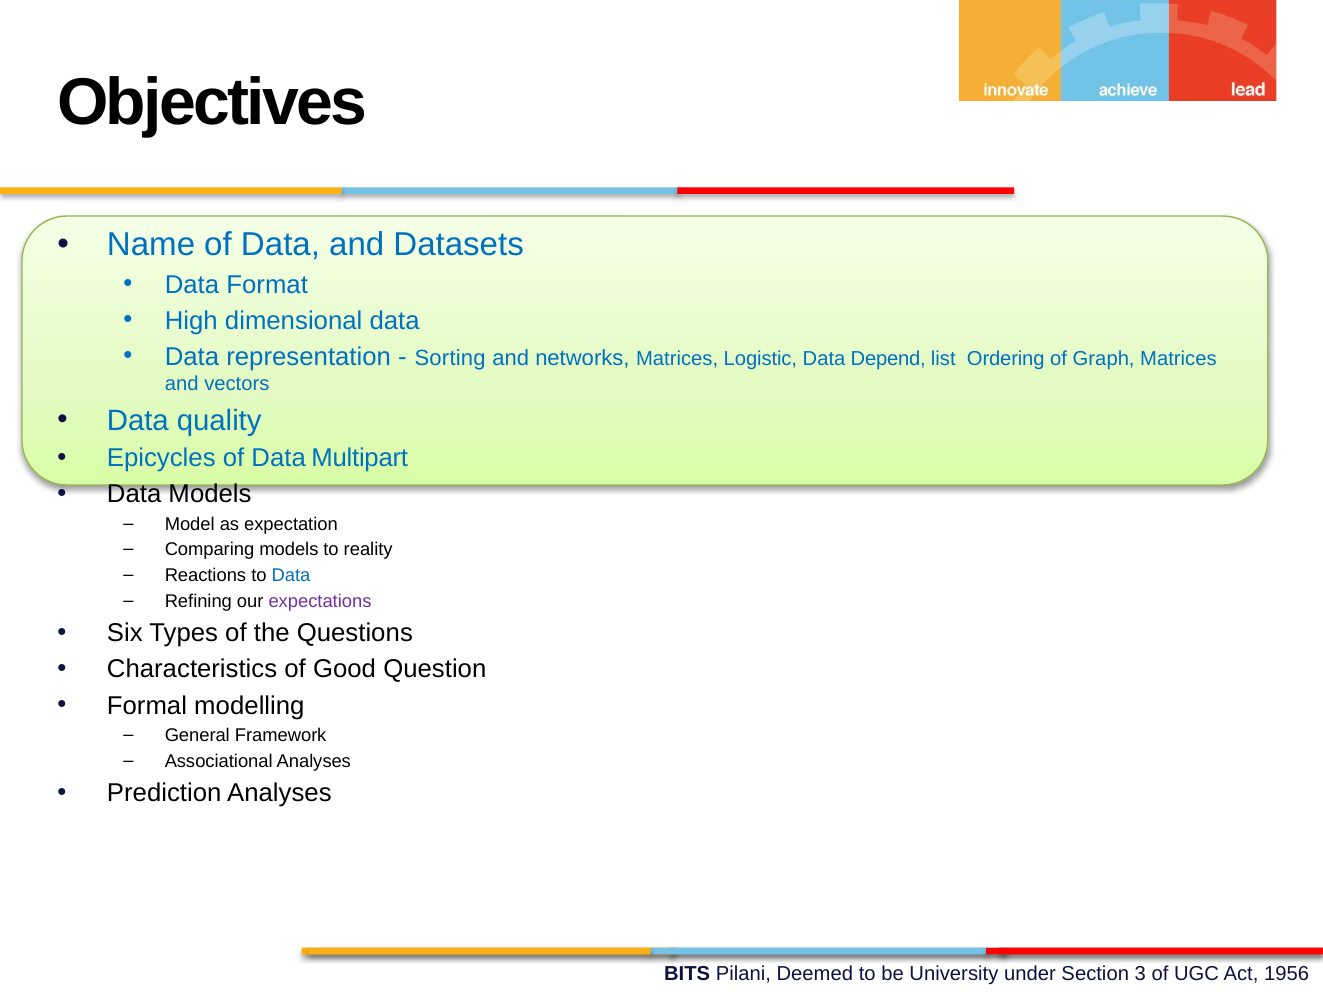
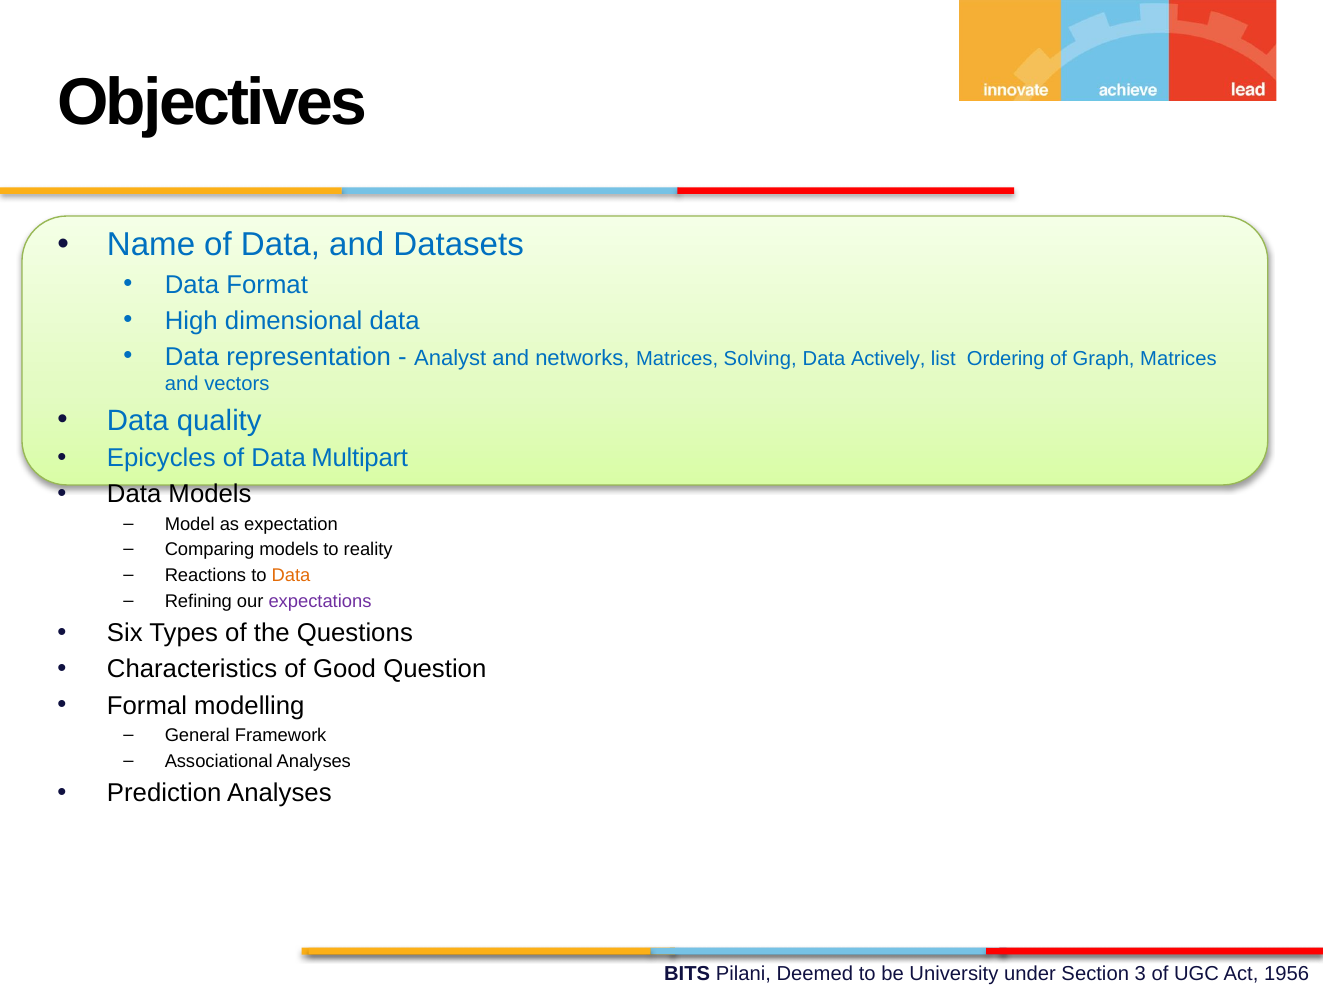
Sorting: Sorting -> Analyst (450, 358)
Logistic: Logistic -> Solving (760, 359)
Depend: Depend -> Actively (888, 359)
Data colour: blue -> orange (291, 576)
